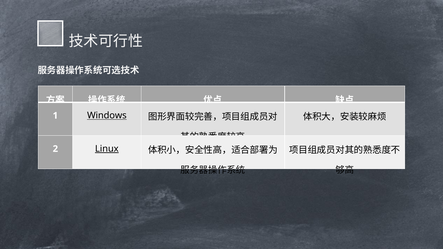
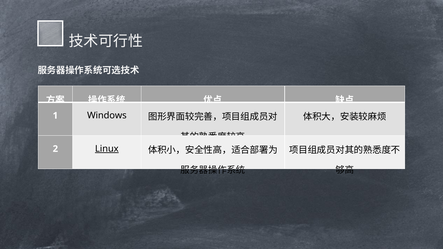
Windows underline: present -> none (107, 116)
